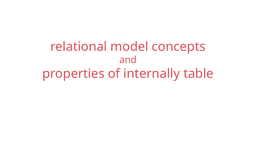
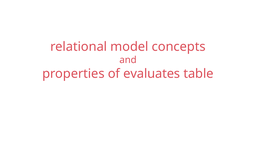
internally: internally -> evaluates (152, 74)
